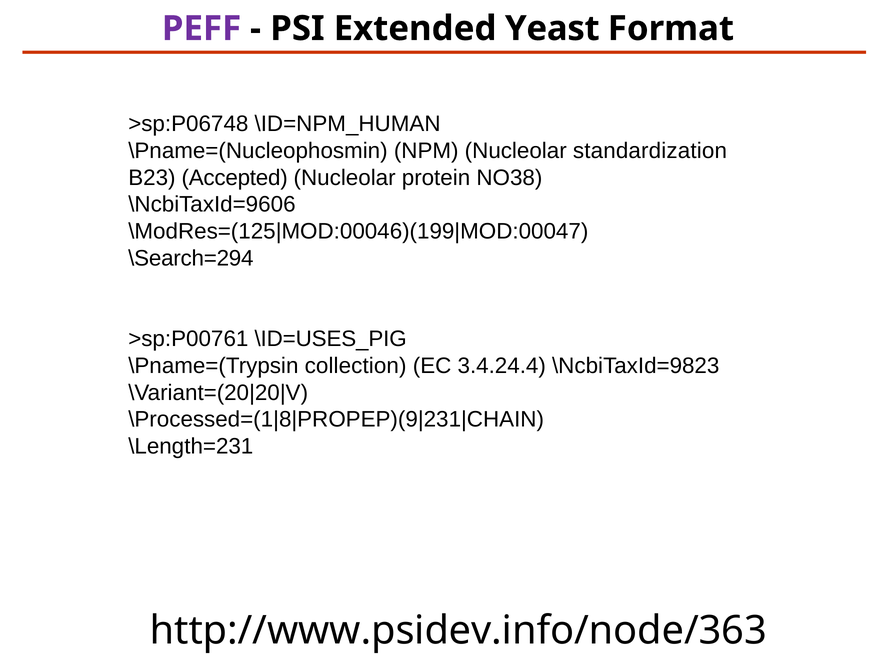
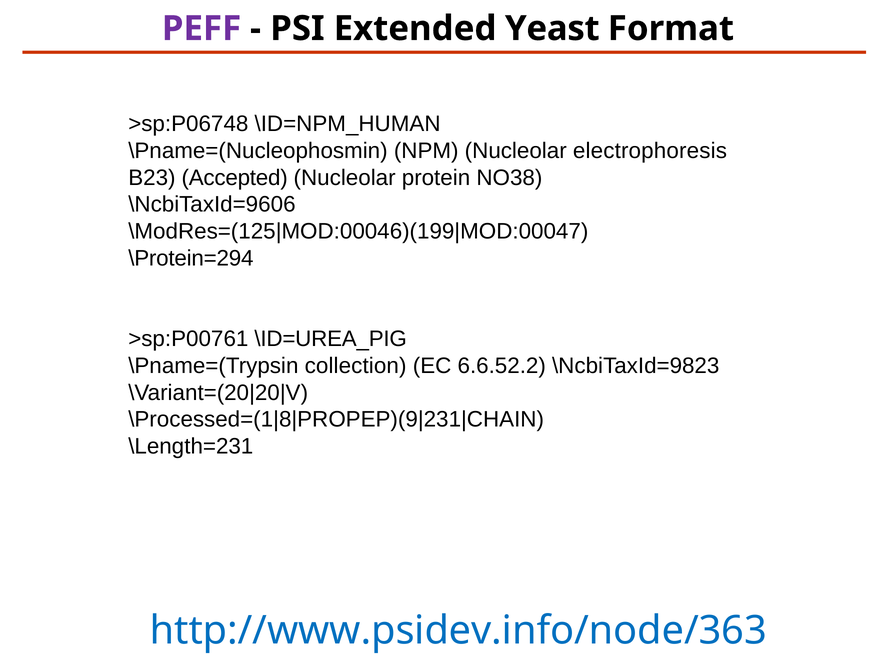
standardization: standardization -> electrophoresis (650, 151)
\Search=294: \Search=294 -> \Protein=294 (191, 258)
\ID=USES_PIG: \ID=USES_PIG -> \ID=UREA_PIG (331, 339)
3.4.24.4: 3.4.24.4 -> 6.6.52.2 (502, 366)
http://www.psidev.info/node/363 colour: black -> blue (458, 631)
